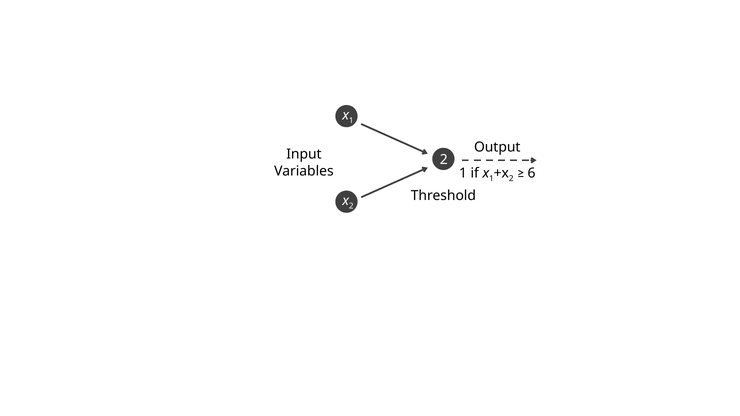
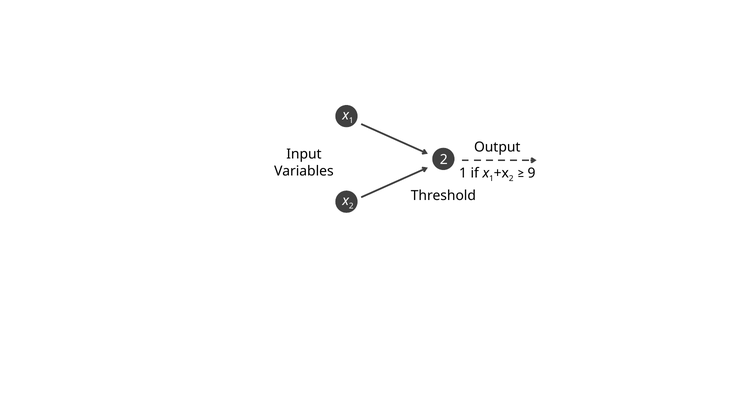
6: 6 -> 9 (532, 173)
